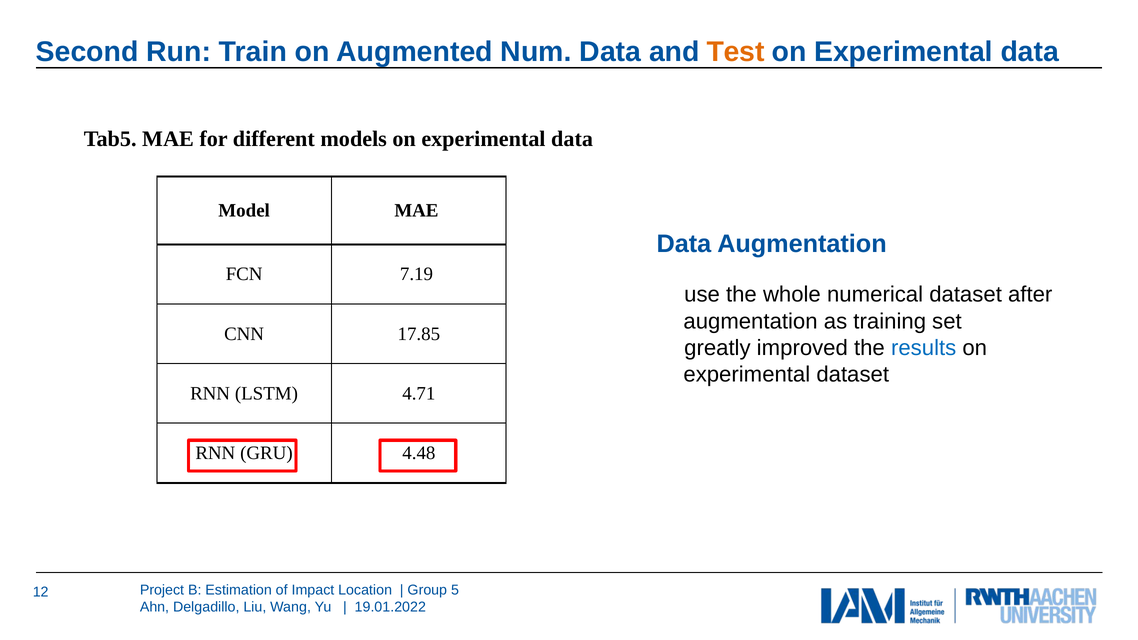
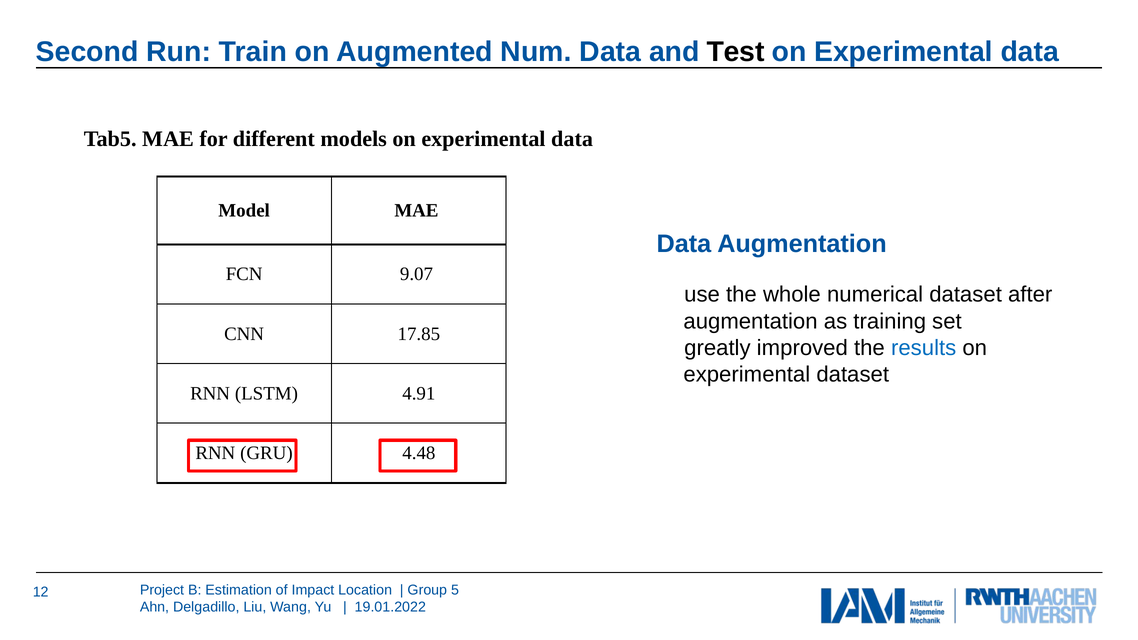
Test colour: orange -> black (736, 52)
7.19: 7.19 -> 9.07 (416, 274)
4.71: 4.71 -> 4.91 (419, 394)
